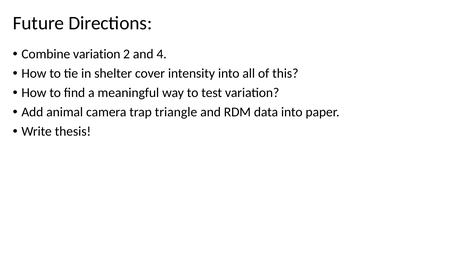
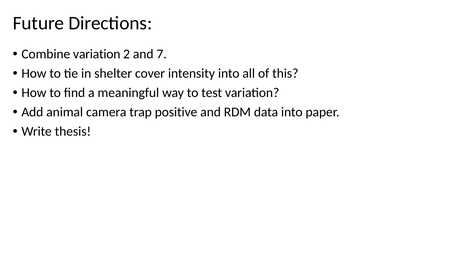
4: 4 -> 7 (162, 54)
triangle: triangle -> positive (176, 112)
